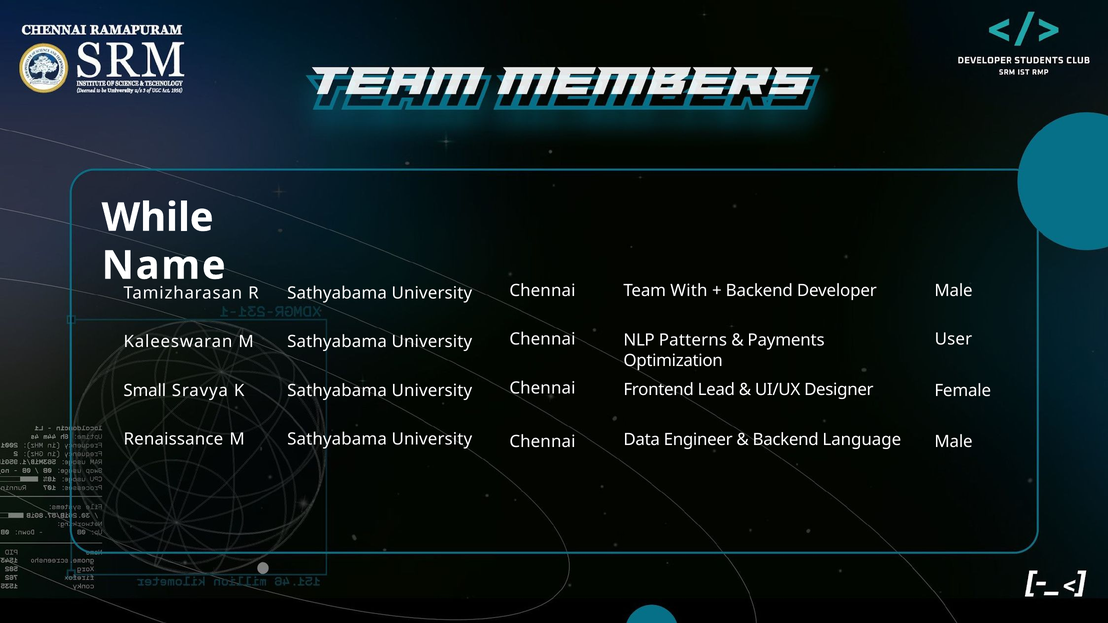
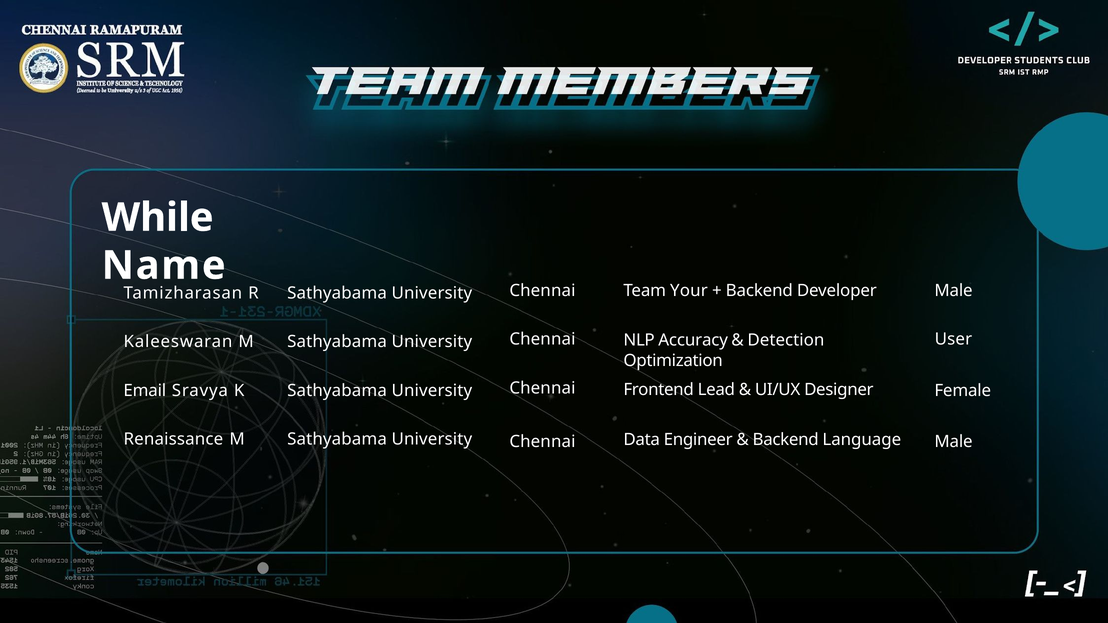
With: With -> Your (689, 291)
Patterns: Patterns -> Accuracy (693, 340)
Payments: Payments -> Detection (786, 340)
Small: Small -> Email (145, 391)
